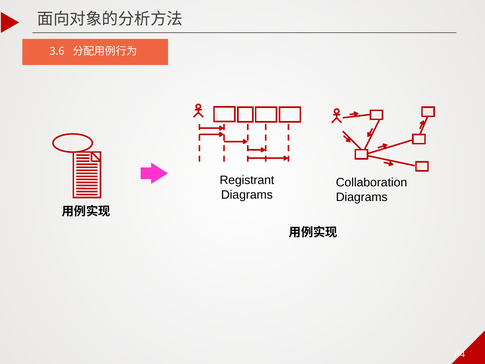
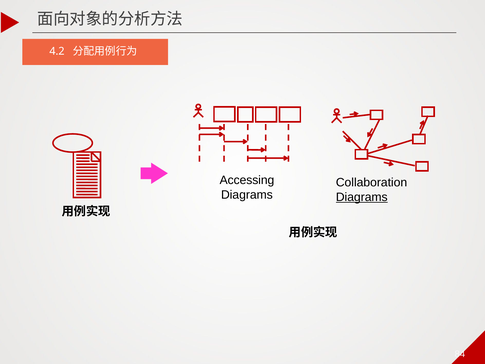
3.6: 3.6 -> 4.2 (57, 51)
Registrant: Registrant -> Accessing (247, 180)
Diagrams underline: none -> present (362, 197)
